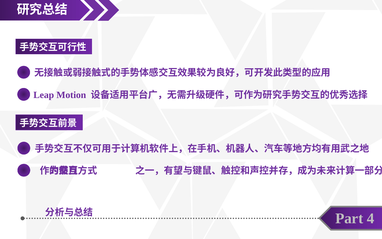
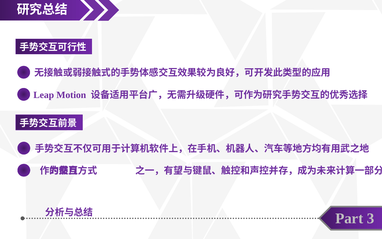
4: 4 -> 3 (371, 218)
